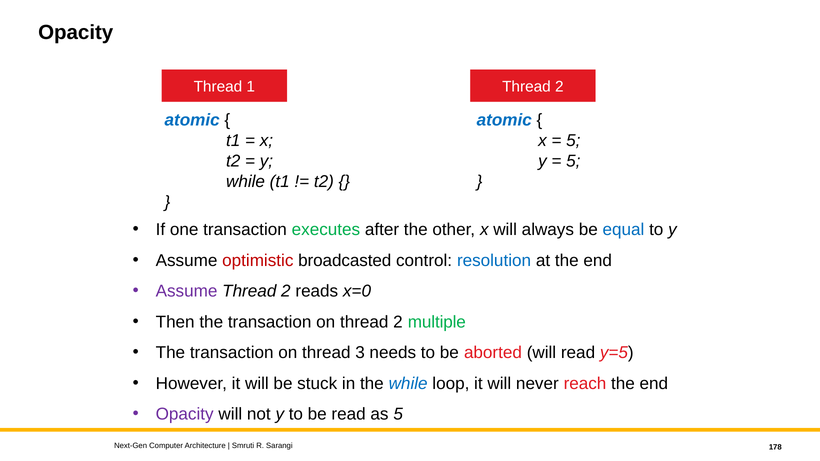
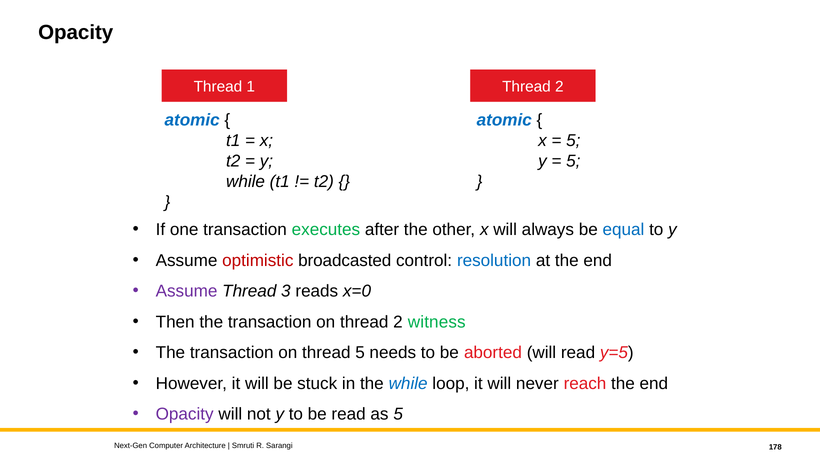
Assume Thread 2: 2 -> 3 (286, 291)
multiple: multiple -> witness (437, 322)
thread 3: 3 -> 5 (360, 353)
